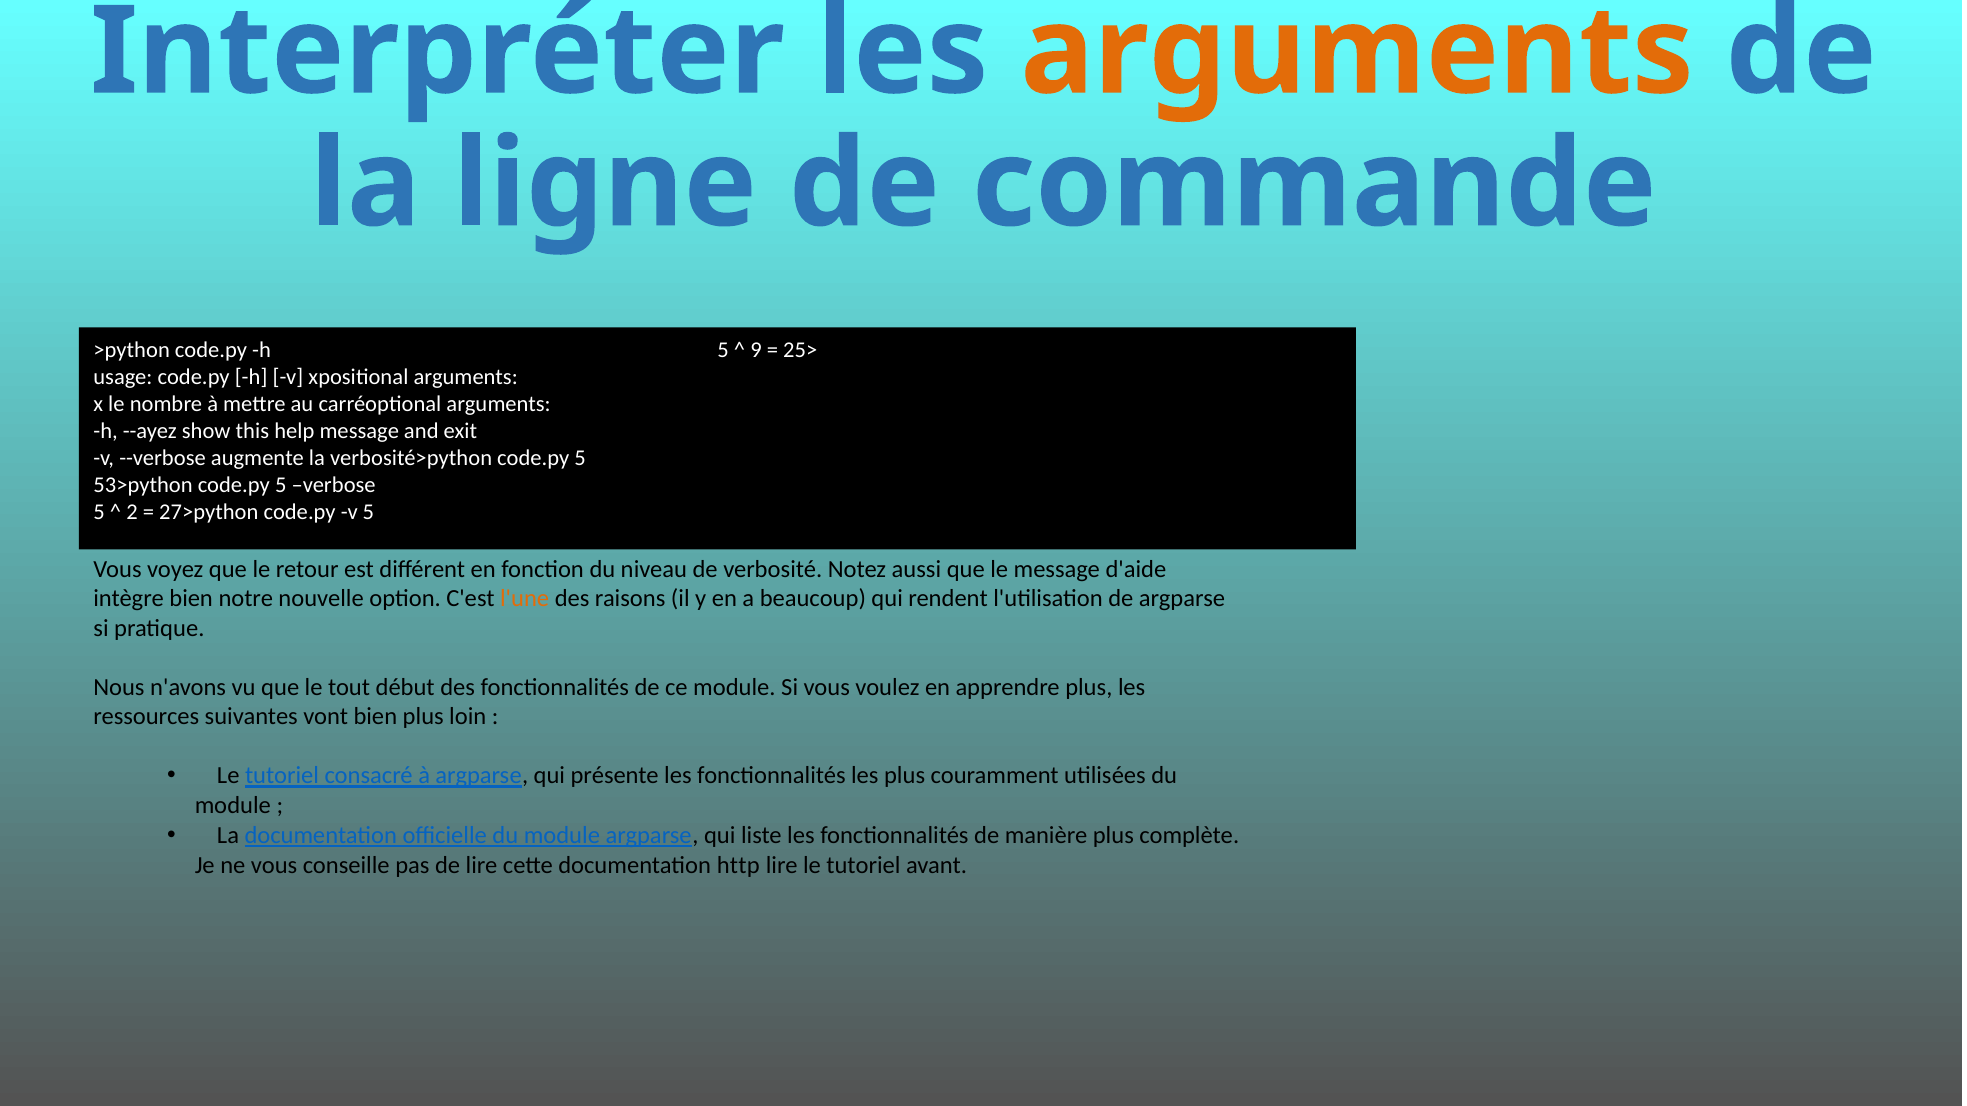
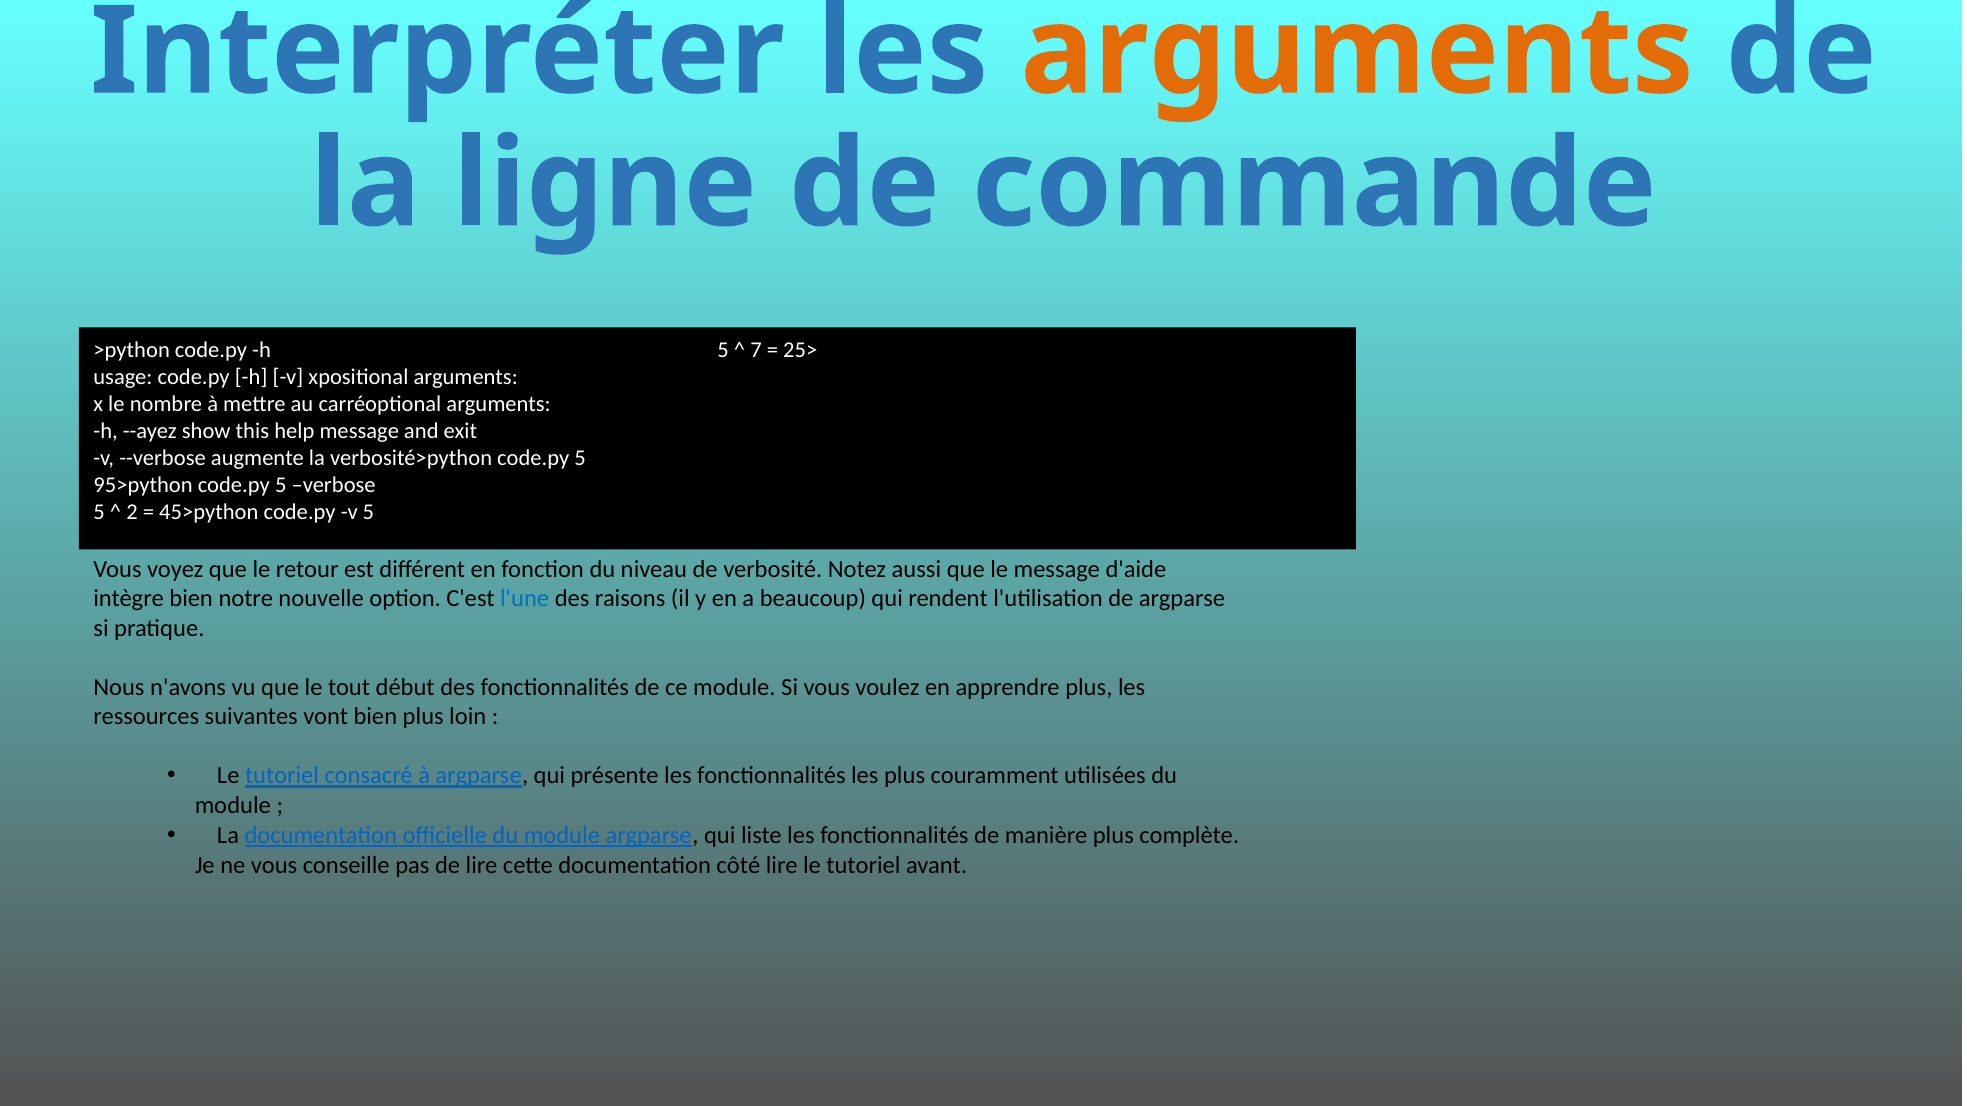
9: 9 -> 7 (756, 350)
53>python: 53>python -> 95>python (143, 485)
27>python: 27>python -> 45>python (209, 512)
l'une colour: orange -> blue (525, 599)
http: http -> côté (738, 865)
